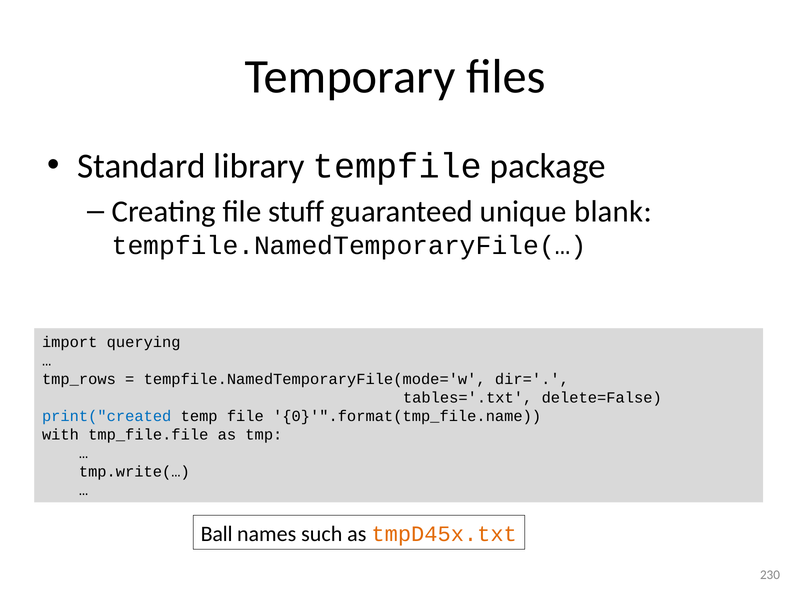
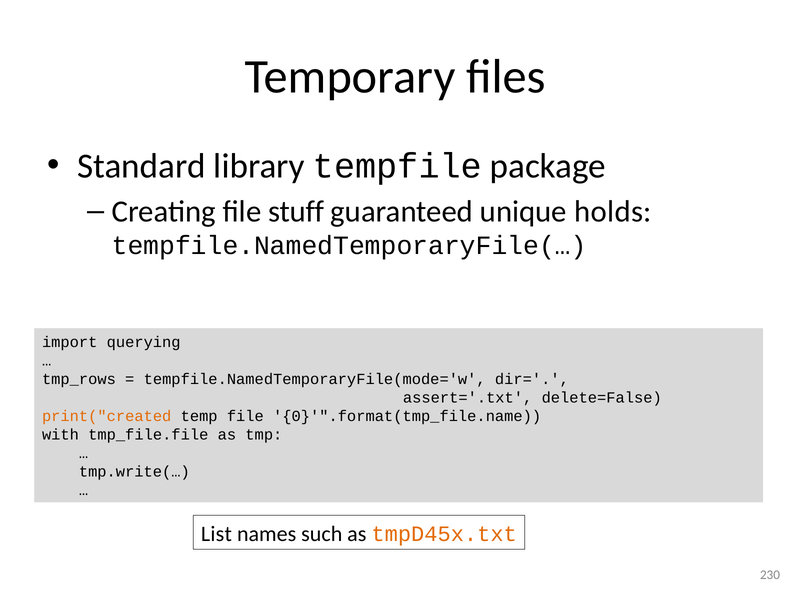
blank: blank -> holds (613, 211)
tables='.txt: tables='.txt -> assert='.txt (468, 397)
print("created colour: blue -> orange (107, 416)
Ball: Ball -> List (216, 533)
